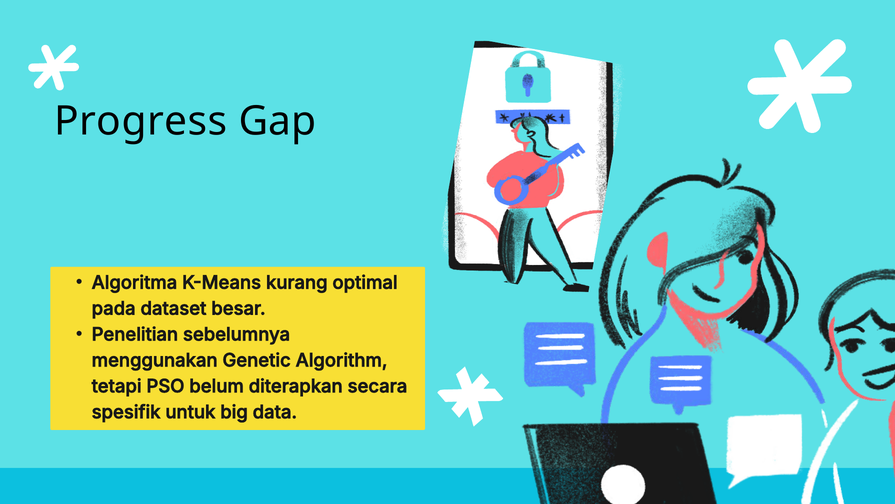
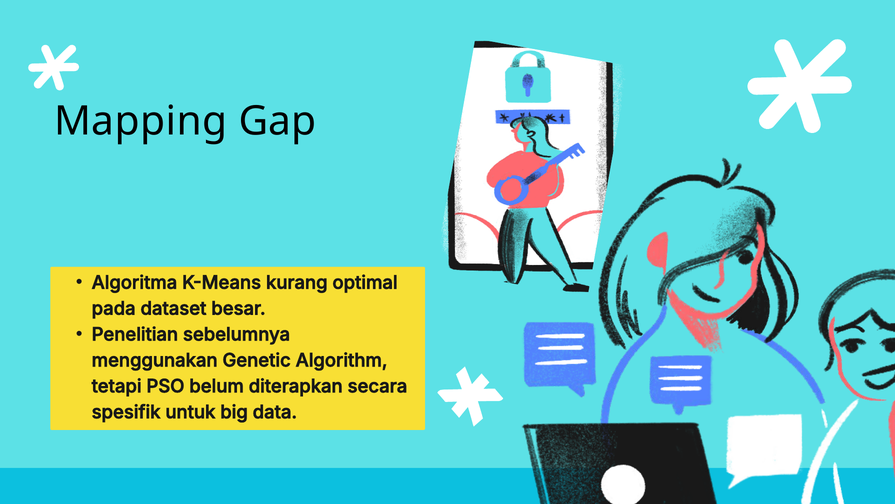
Progress: Progress -> Mapping (141, 121)
